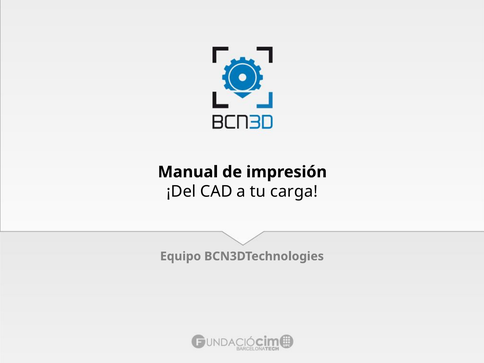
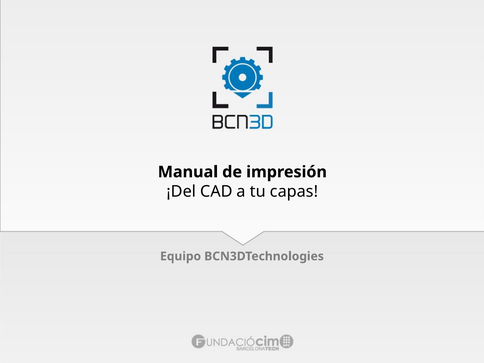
carga: carga -> capas (294, 191)
